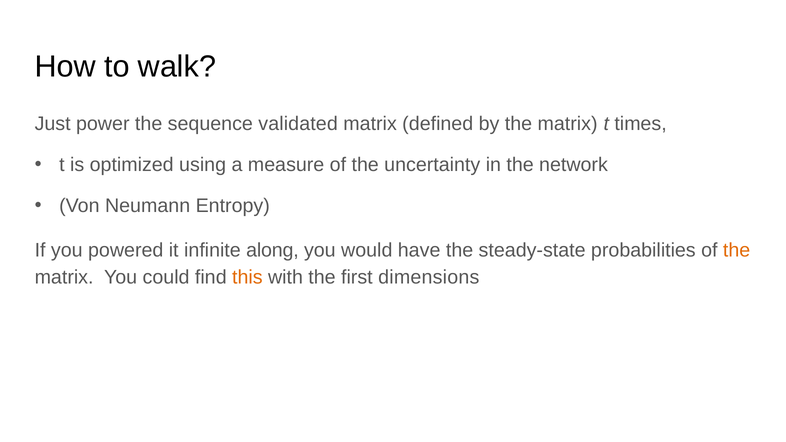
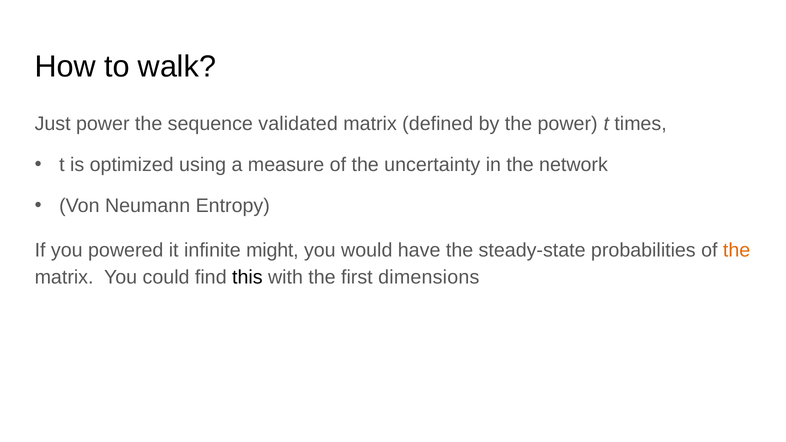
by the matrix: matrix -> power (568, 124)
along: along -> might (272, 250)
this colour: orange -> black (247, 277)
